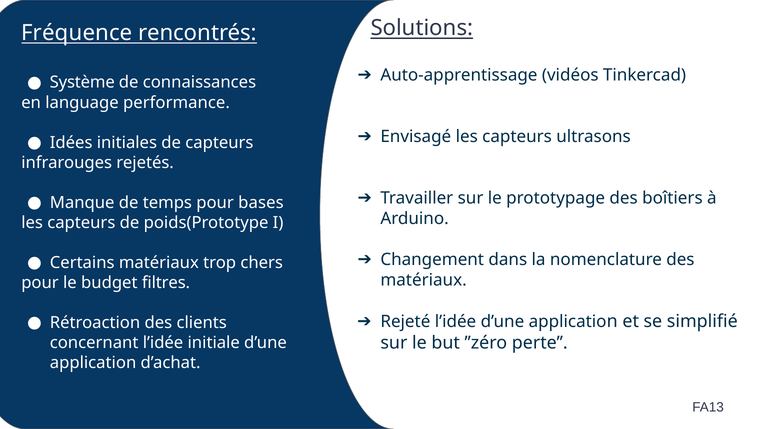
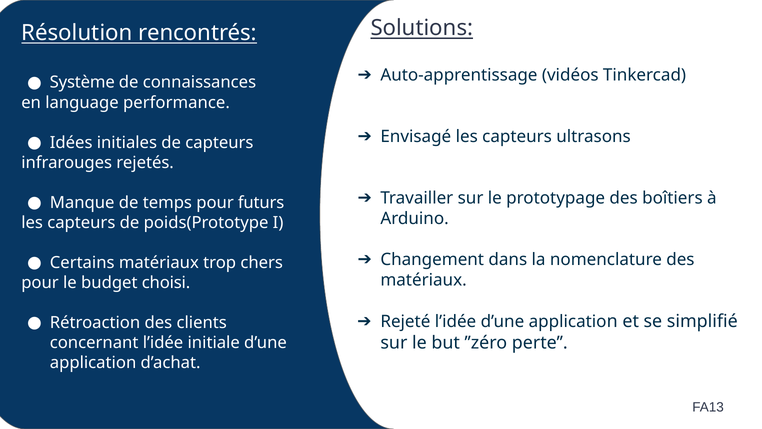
Fréquence: Fréquence -> Résolution (77, 33)
bases: bases -> futurs (261, 202)
filtres: filtres -> choisi (166, 282)
